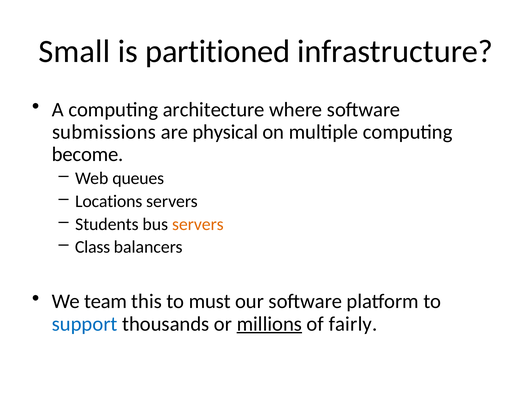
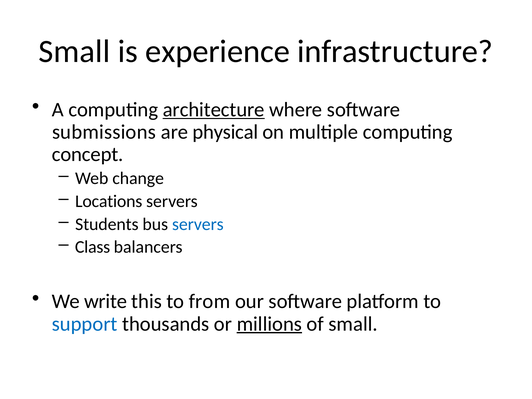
partitioned: partitioned -> experience (218, 51)
architecture underline: none -> present (214, 110)
become: become -> concept (88, 154)
queues: queues -> change (138, 178)
servers colour: orange -> blue (198, 224)
team: team -> write (106, 302)
must: must -> from (210, 302)
of fairly: fairly -> small (353, 324)
